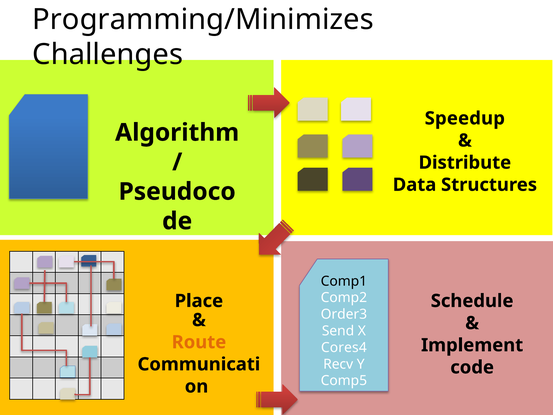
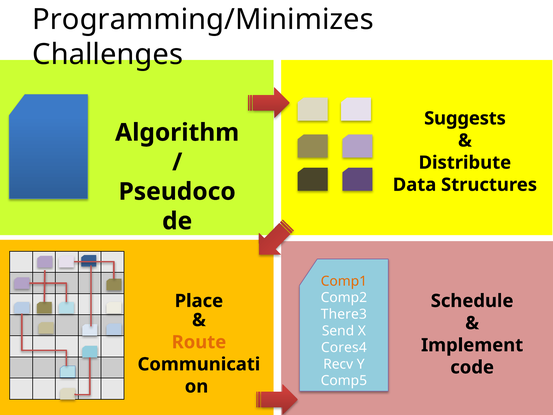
Speedup: Speedup -> Suggests (465, 118)
Comp1 colour: black -> orange (344, 281)
Order3: Order3 -> There3 (344, 314)
